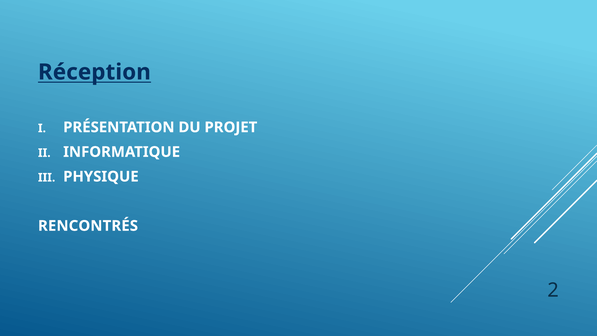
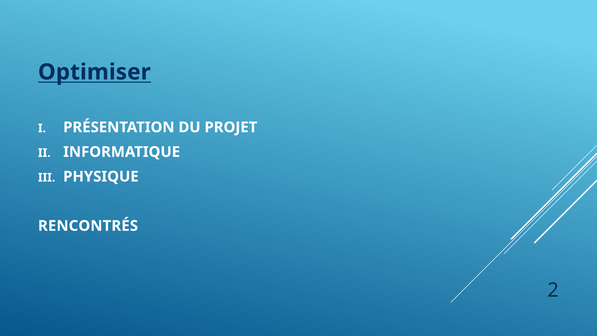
Réception: Réception -> Optimiser (94, 72)
